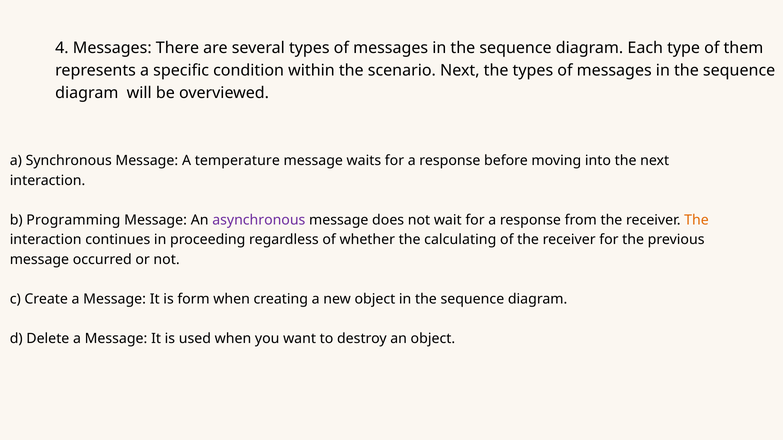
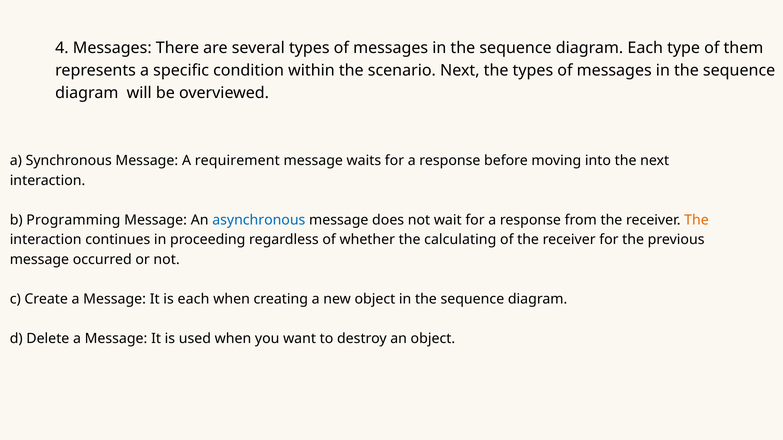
temperature: temperature -> requirement (237, 161)
asynchronous colour: purple -> blue (259, 220)
is form: form -> each (193, 299)
